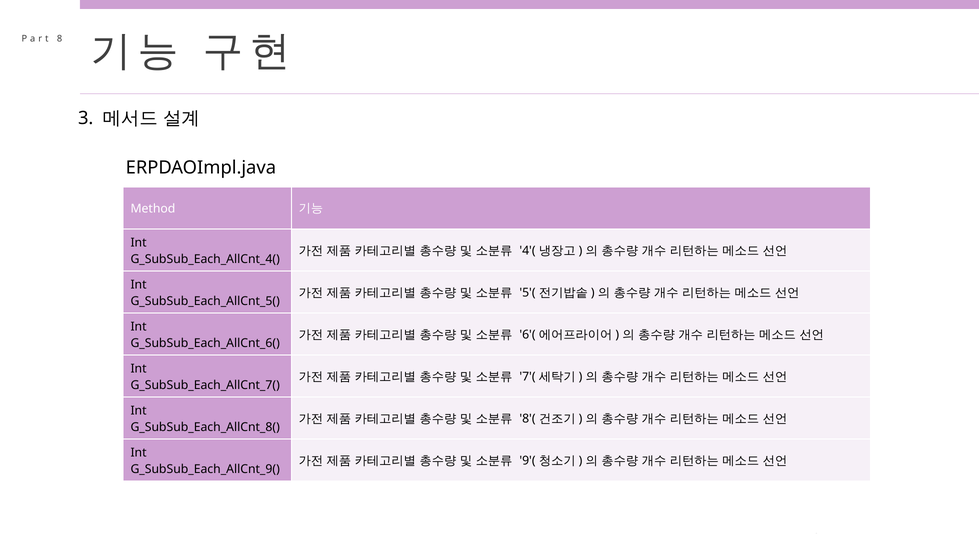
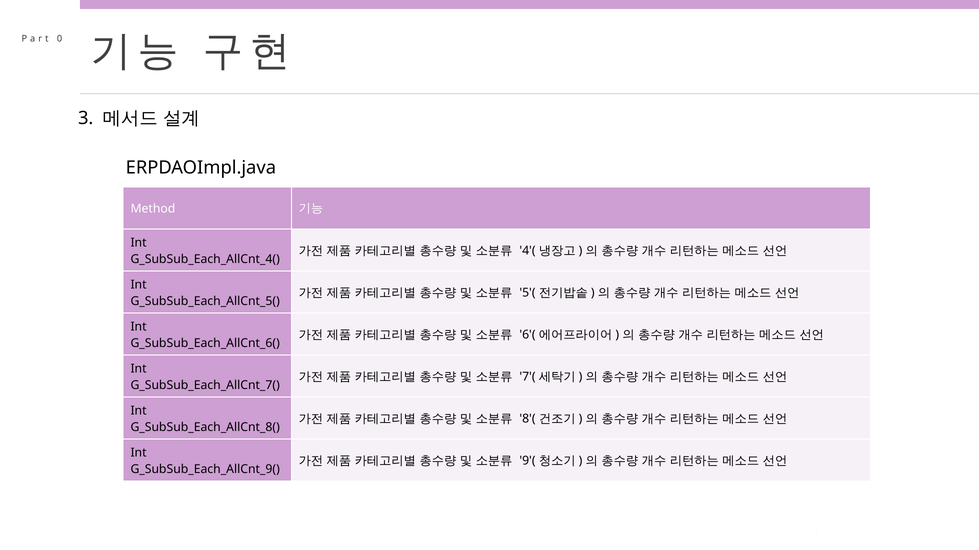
8: 8 -> 0 (60, 39)
